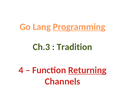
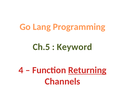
Programming underline: present -> none (79, 27)
Ch.3: Ch.3 -> Ch.5 (41, 47)
Tradition: Tradition -> Keyword (74, 47)
